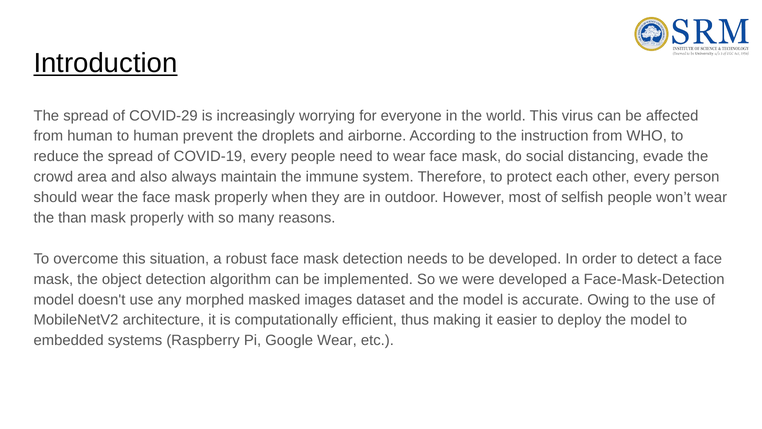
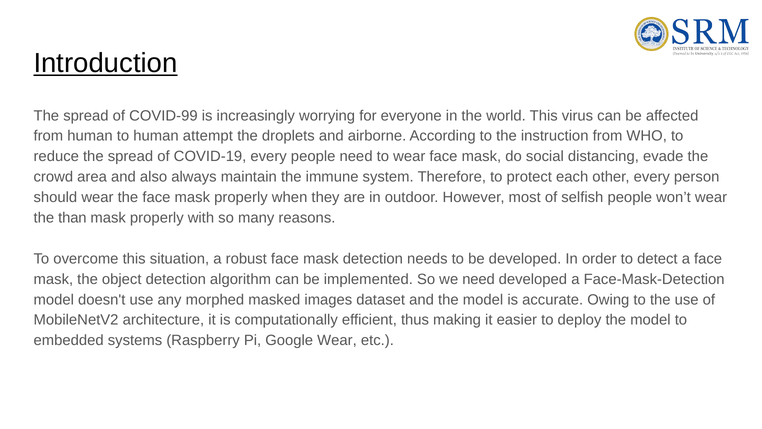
COVID-29: COVID-29 -> COVID-99 (163, 116)
prevent: prevent -> attempt (208, 136)
we were: were -> need (479, 279)
